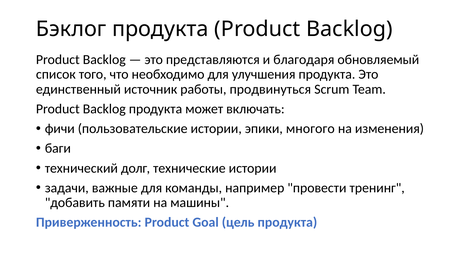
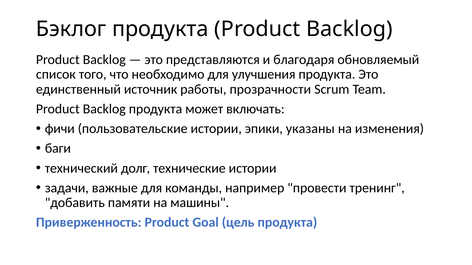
продвинуться: продвинуться -> прозрачности (270, 89)
многого: многого -> указаны (310, 129)
